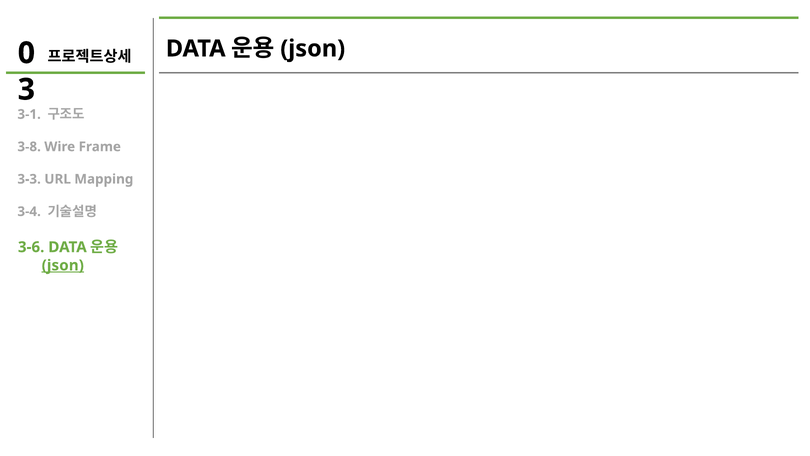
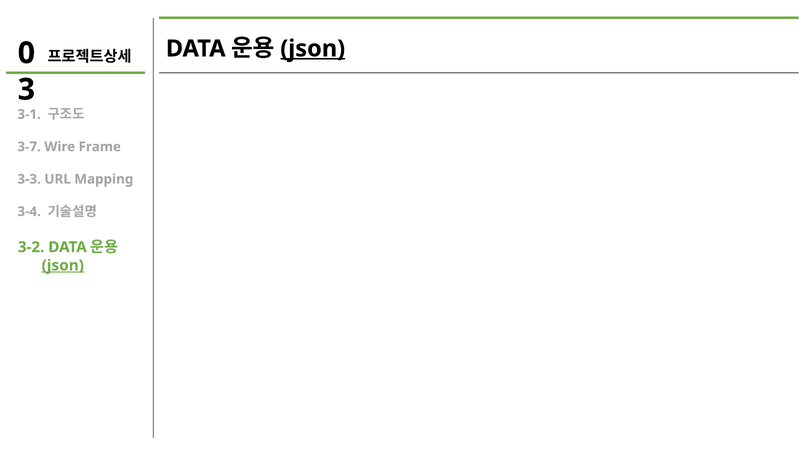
json underline: none -> present (313, 49)
3-8: 3-8 -> 3-7 (29, 147)
3-6: 3-6 -> 3-2 (31, 247)
